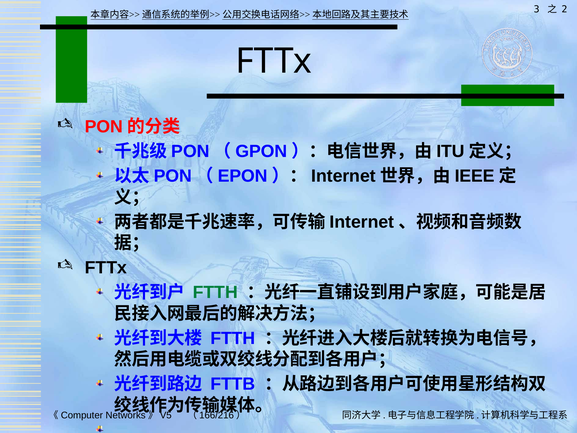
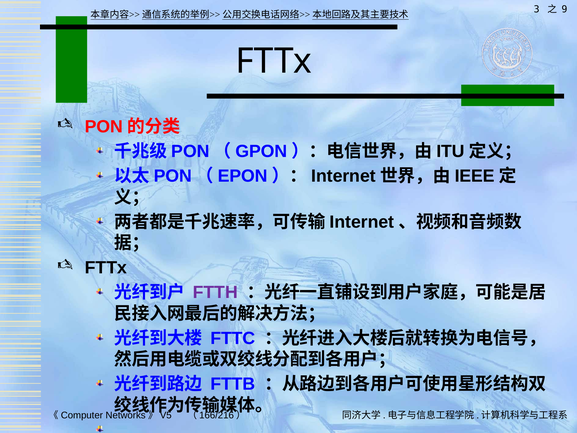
2: 2 -> 9 (564, 9)
FTTH colour: green -> purple (215, 292)
FTTH: FTTH -> FTTC (233, 338)
